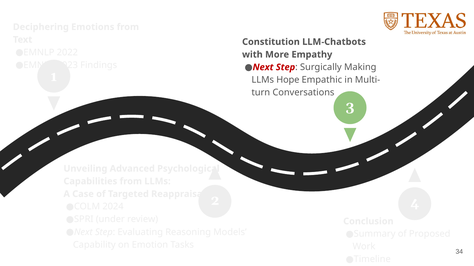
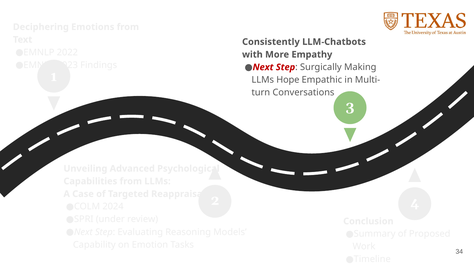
Constitution: Constitution -> Consistently (271, 42)
